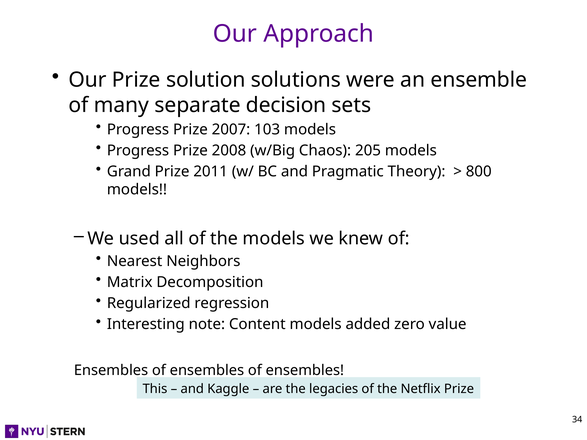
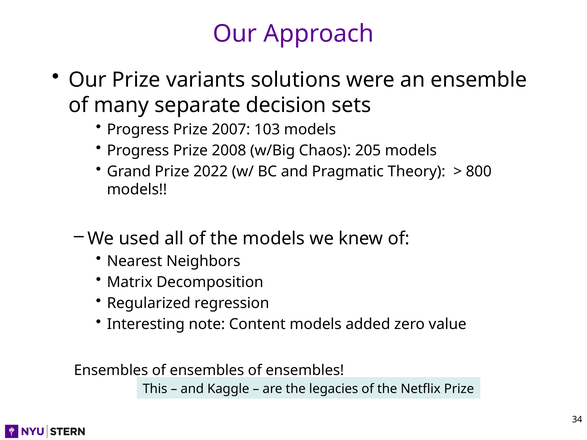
solution: solution -> variants (206, 80)
2011: 2011 -> 2022 (211, 172)
